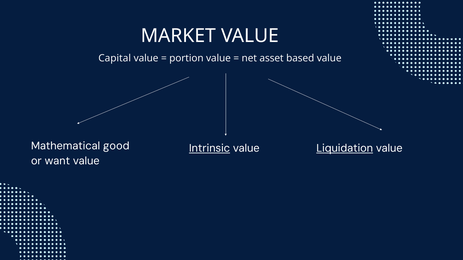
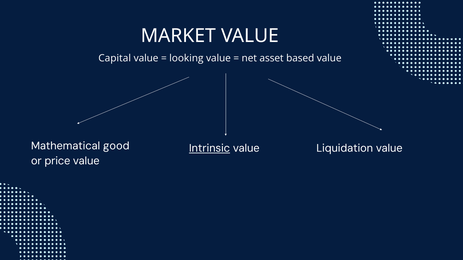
portion: portion -> looking (186, 58)
Liquidation underline: present -> none (345, 149)
want: want -> price (57, 161)
